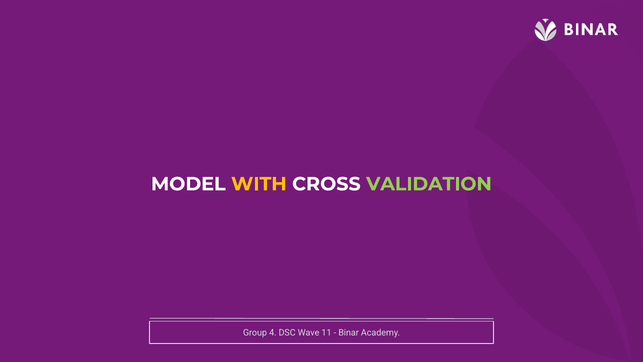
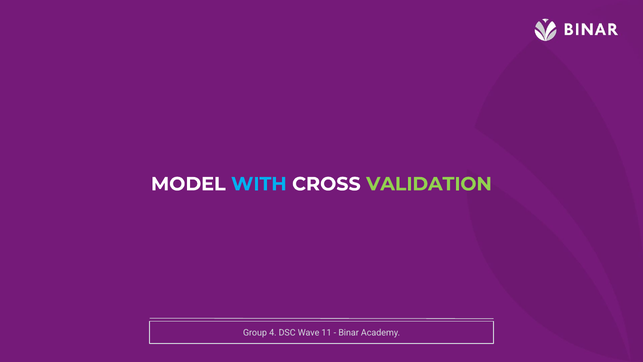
WITH colour: yellow -> light blue (259, 184)
